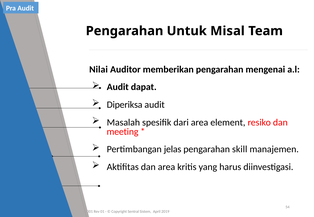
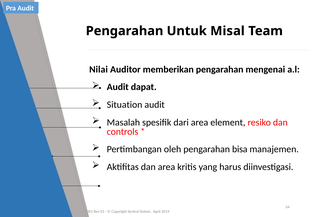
Diperiksa: Diperiksa -> Situation (125, 105)
meeting: meeting -> controls (123, 132)
jelas: jelas -> oleh (173, 150)
skill: skill -> bisa (240, 150)
